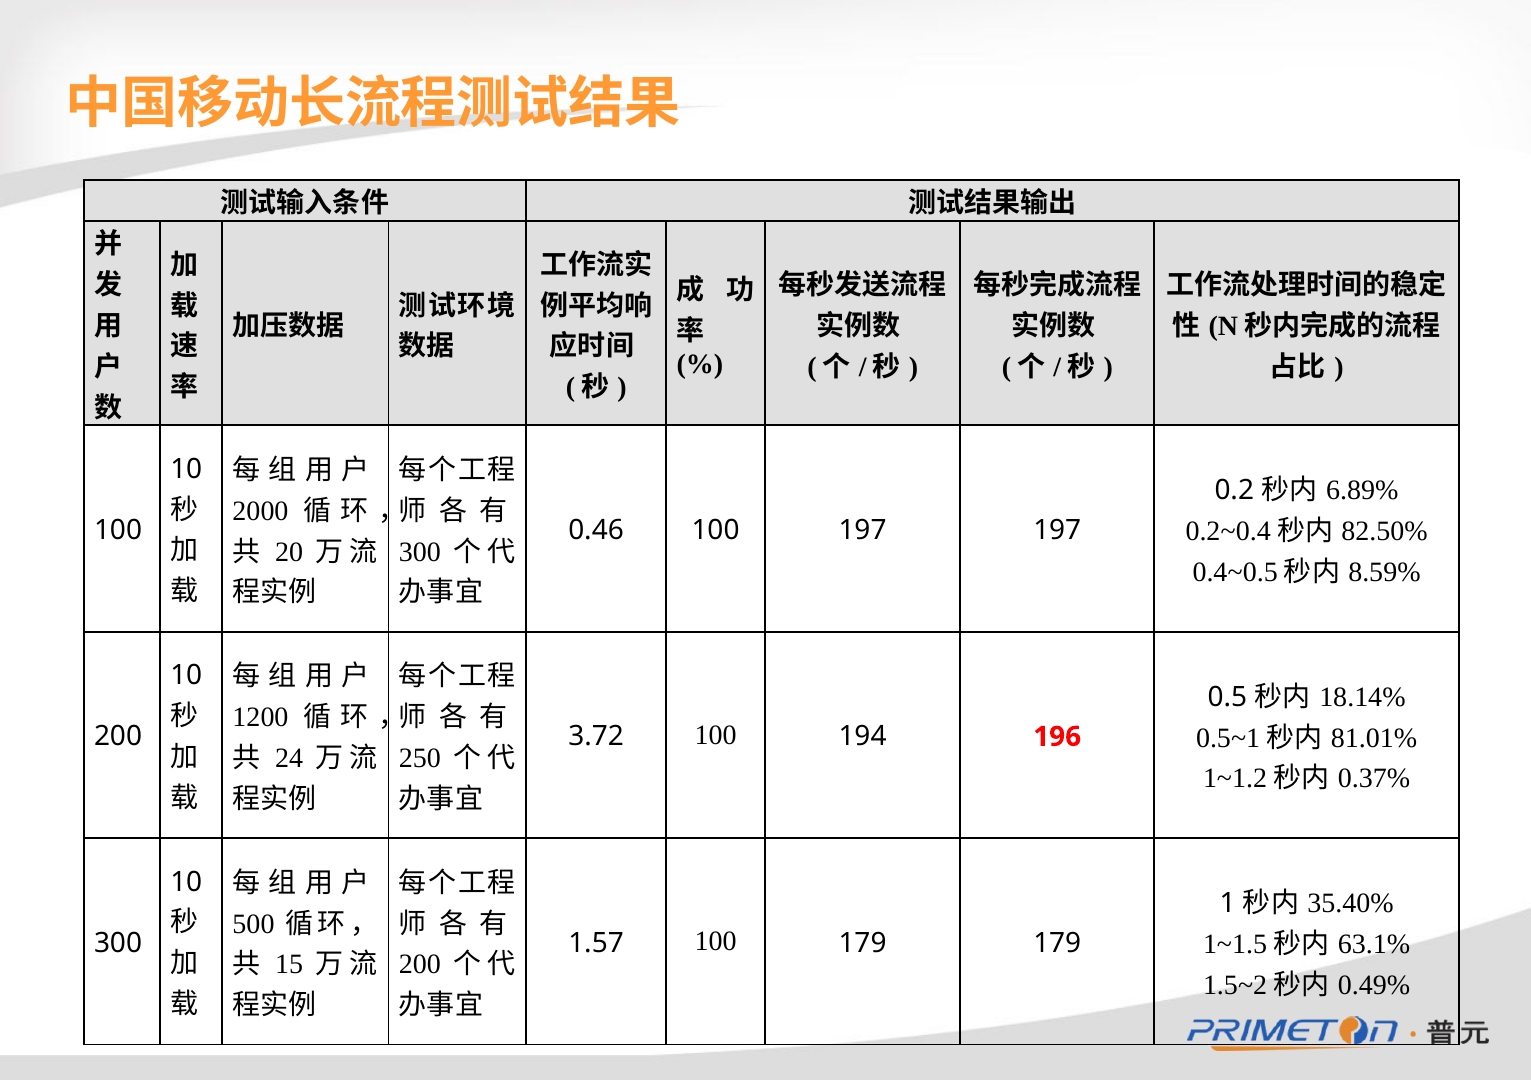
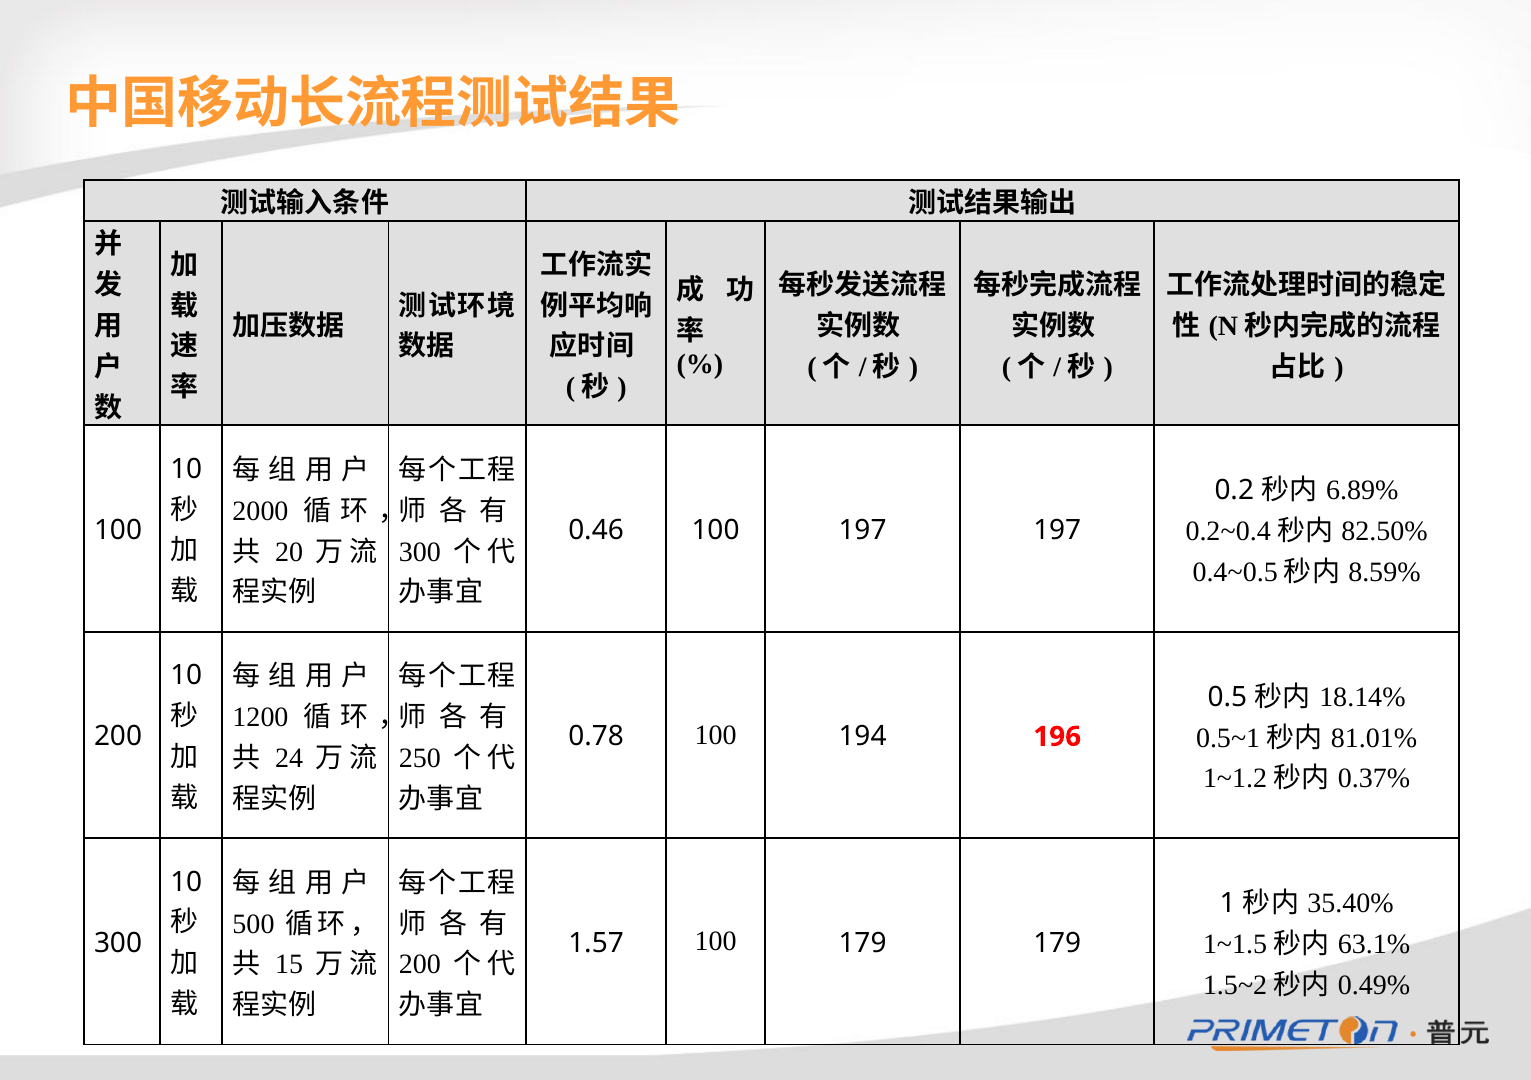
3.72: 3.72 -> 0.78 (596, 737)
